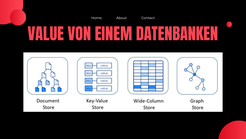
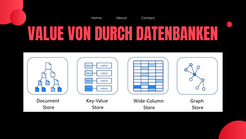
EINEM: EINEM -> DURCH (114, 35)
